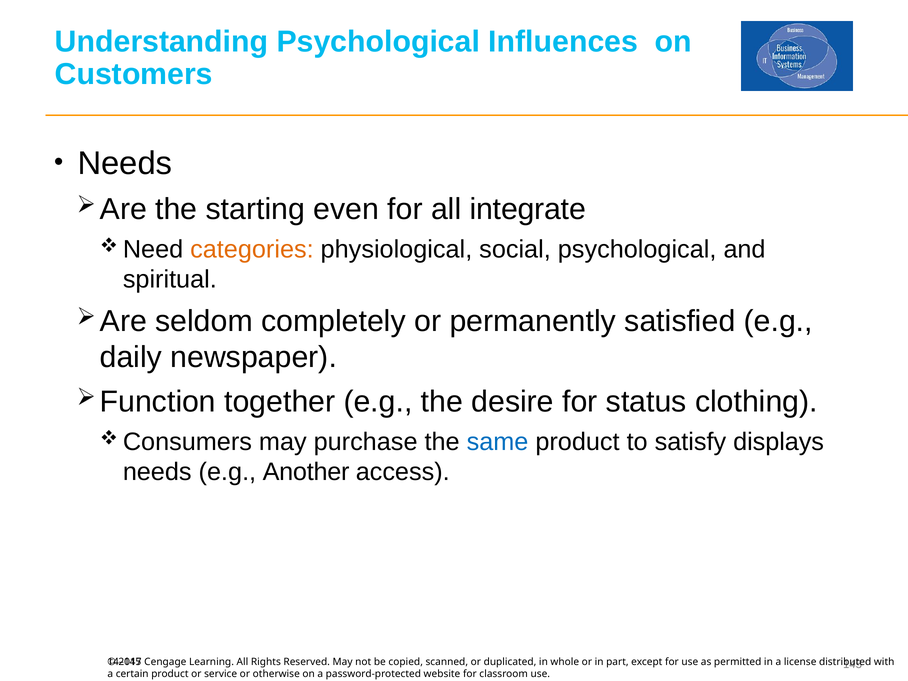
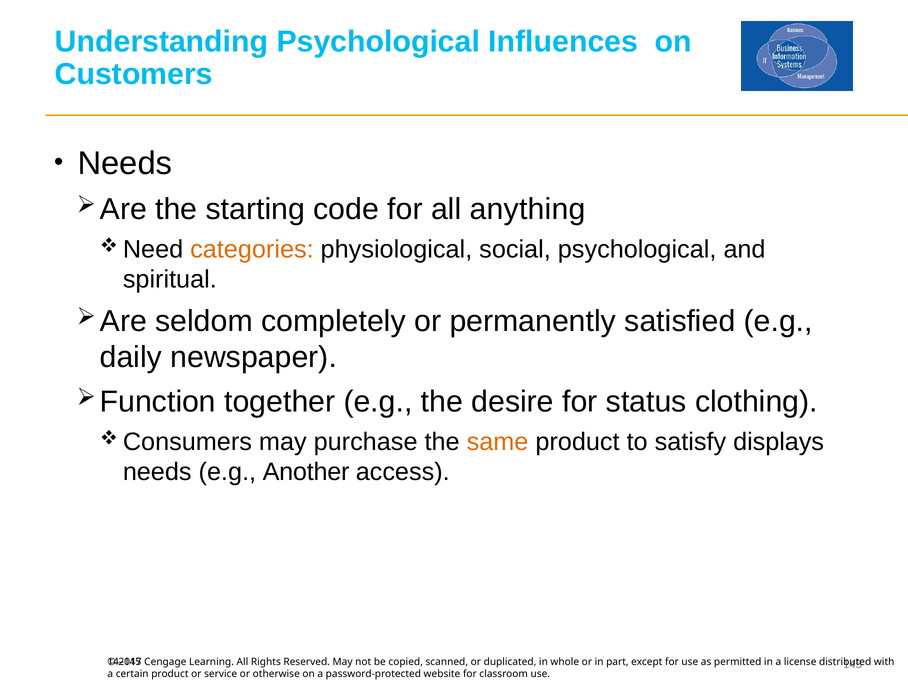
even: even -> code (346, 209)
integrate: integrate -> anything (528, 209)
same colour: blue -> orange (498, 442)
